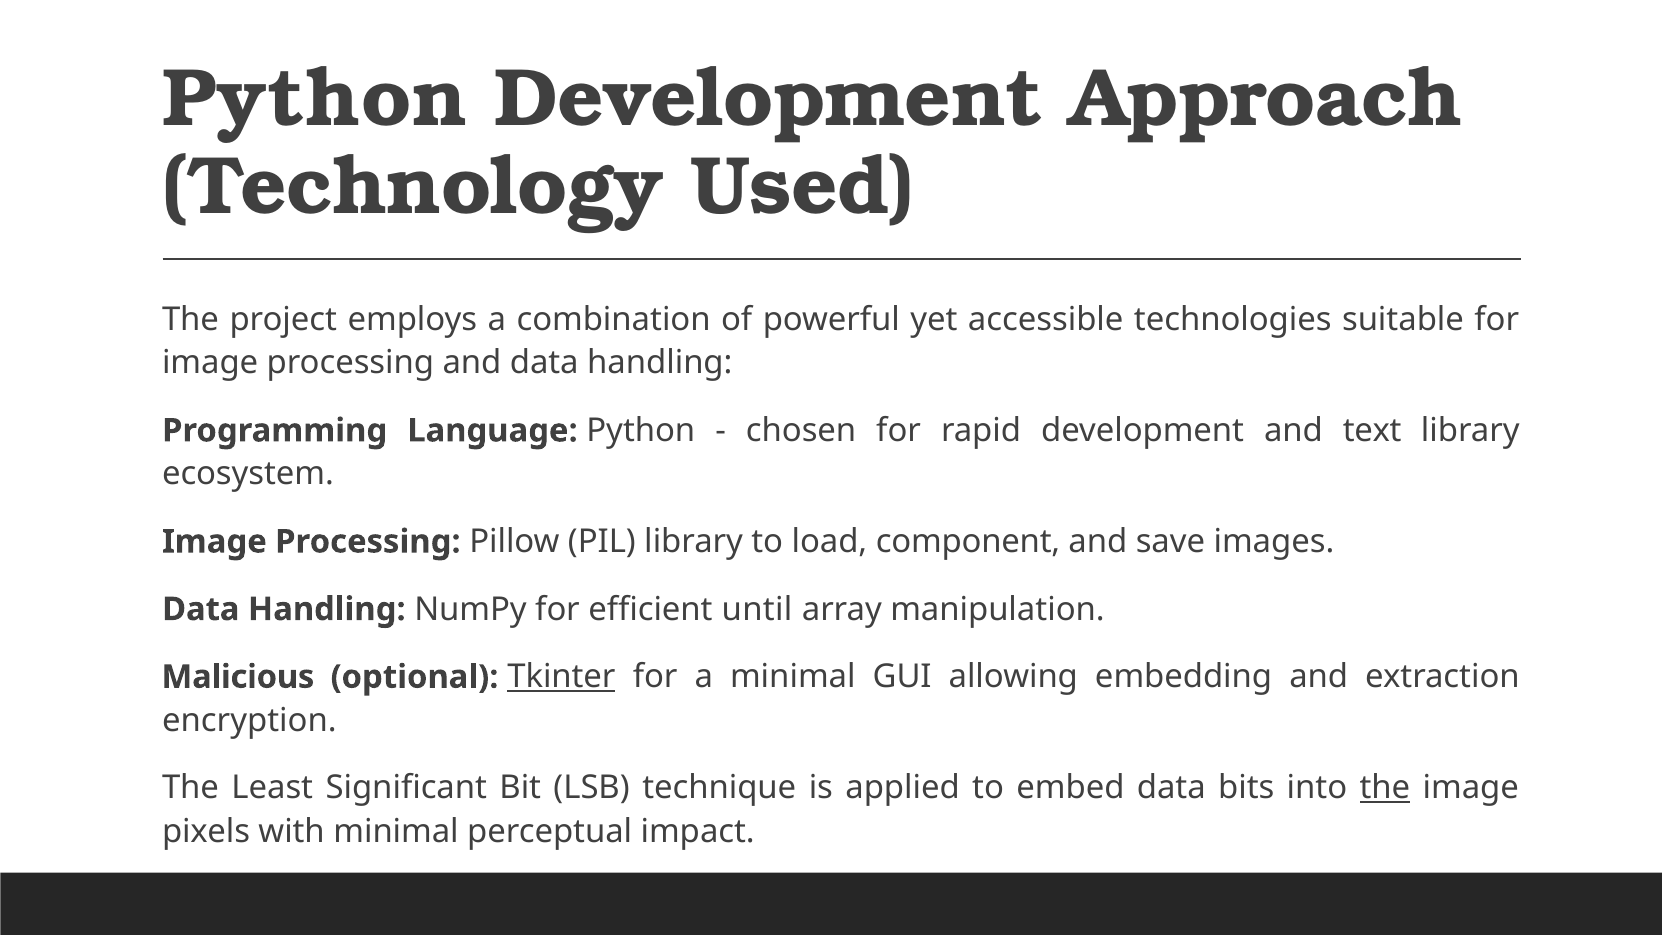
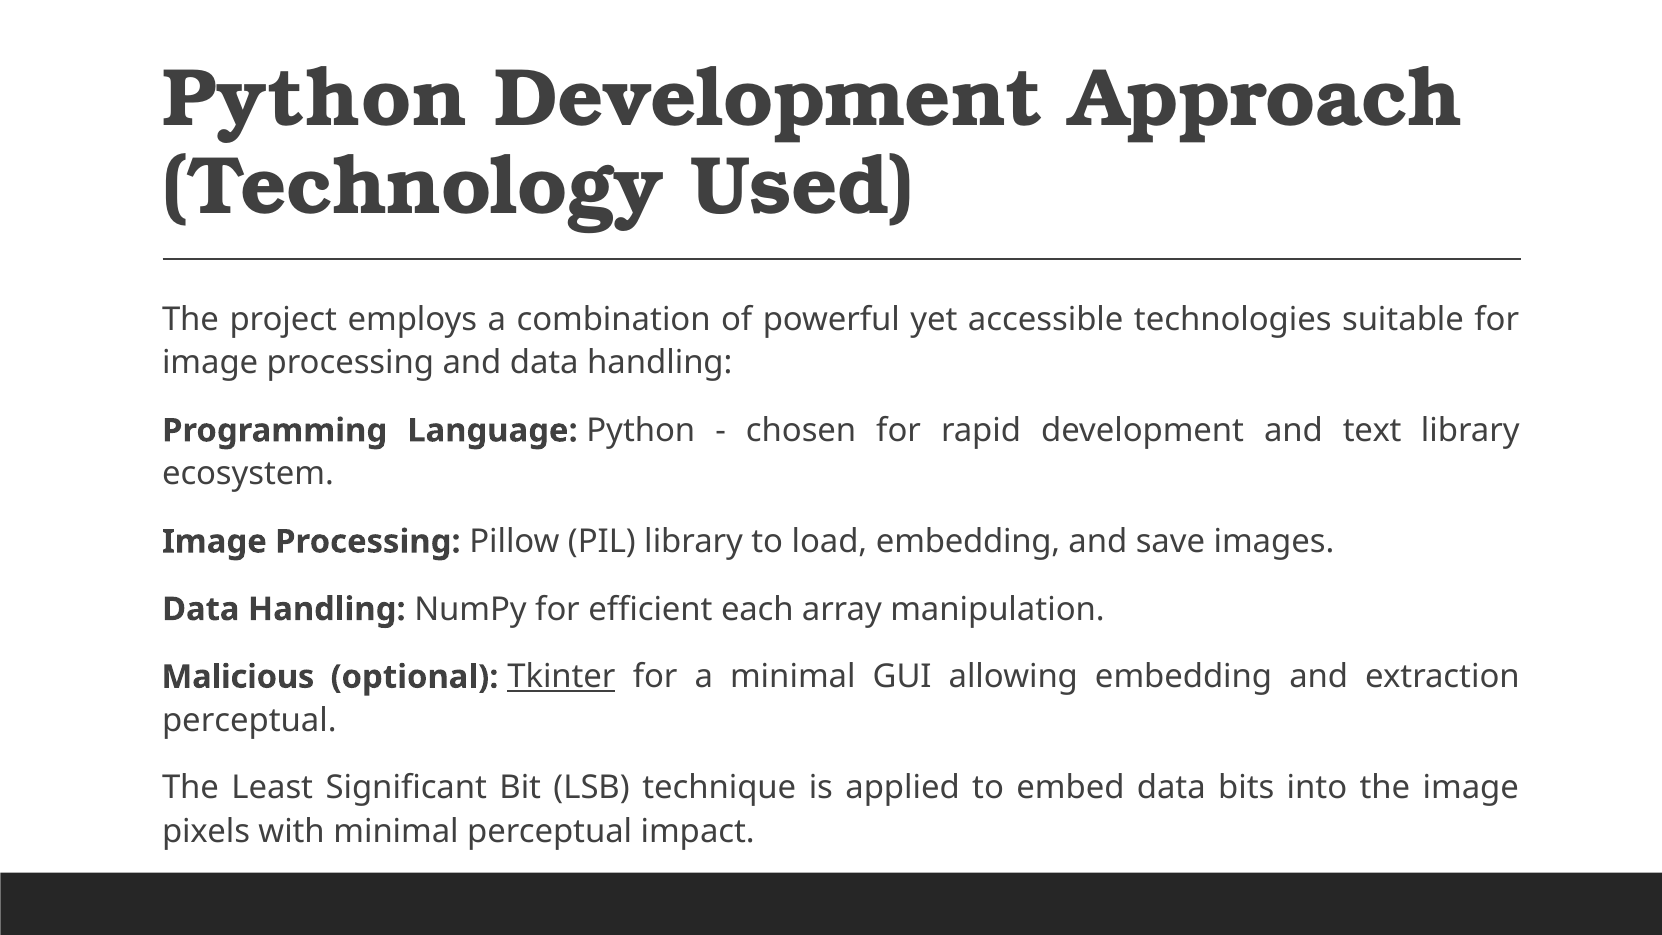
load component: component -> embedding (968, 542)
until: until -> each (757, 609)
encryption: encryption -> perceptual (249, 720)
the underline: present -> none (1385, 788)
